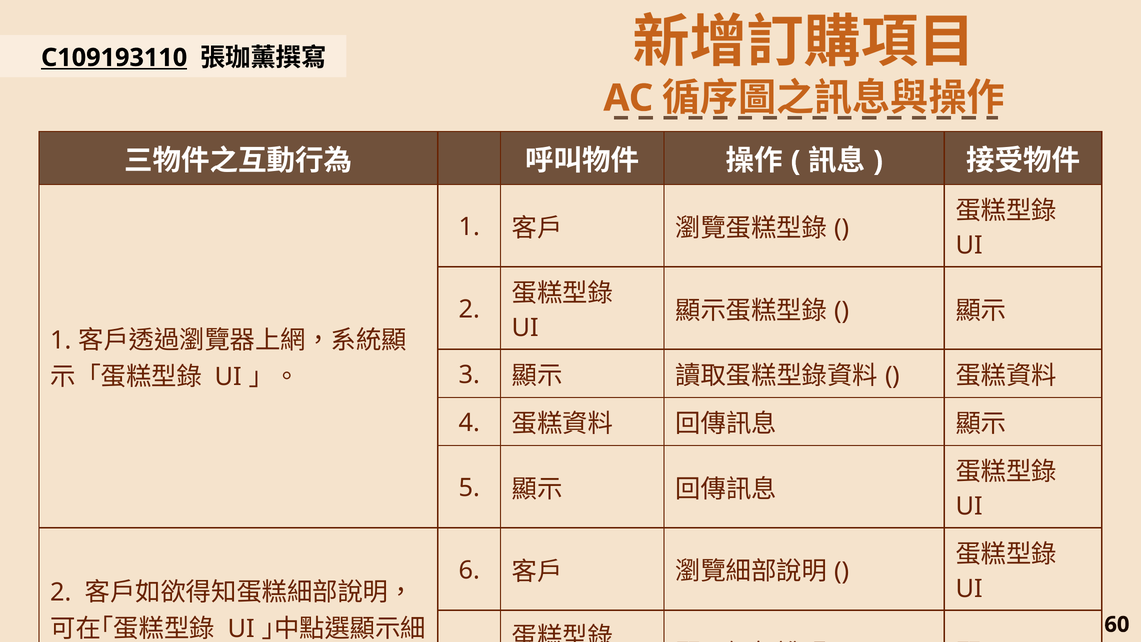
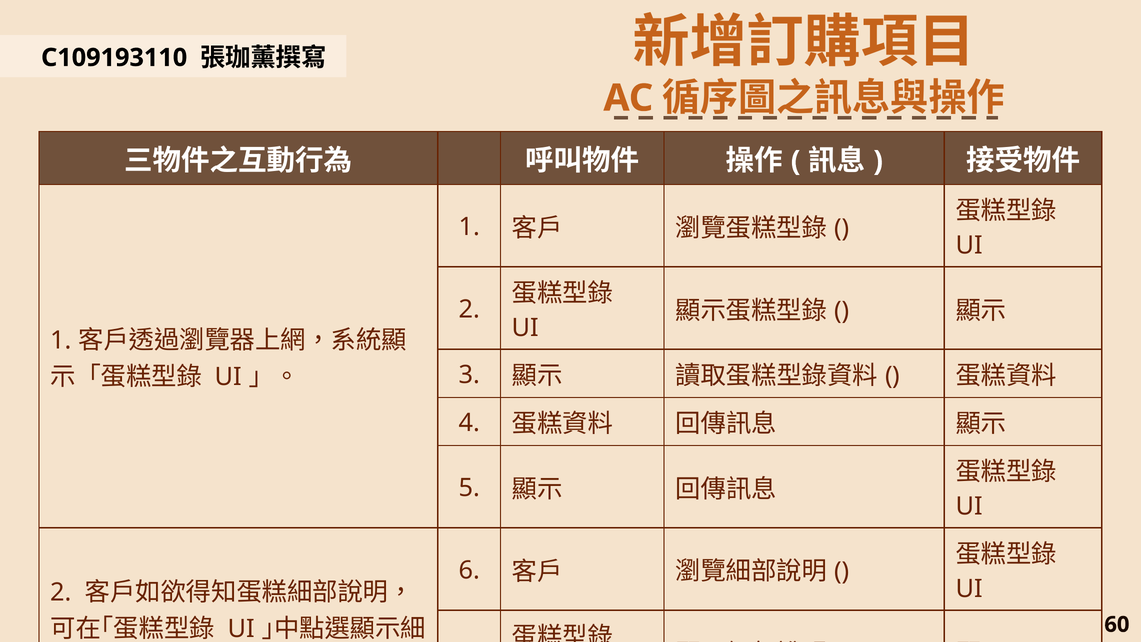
C109193110 underline: present -> none (114, 58)
